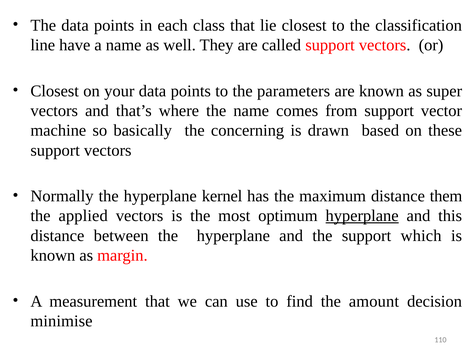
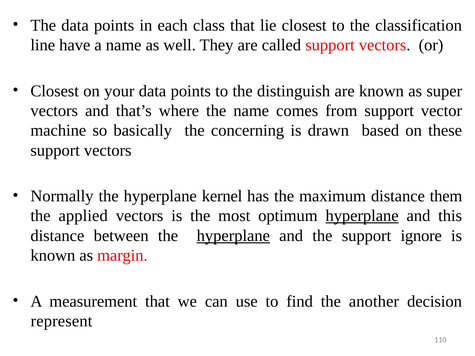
parameters: parameters -> distinguish (294, 91)
hyperplane underline: none -> present (233, 236)
which: which -> ignore (421, 236)
amount: amount -> another (374, 301)
minimise: minimise -> represent (61, 321)
